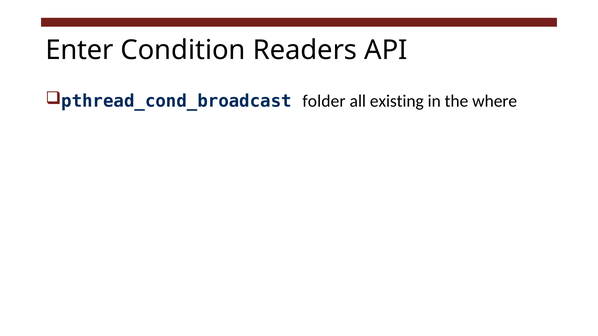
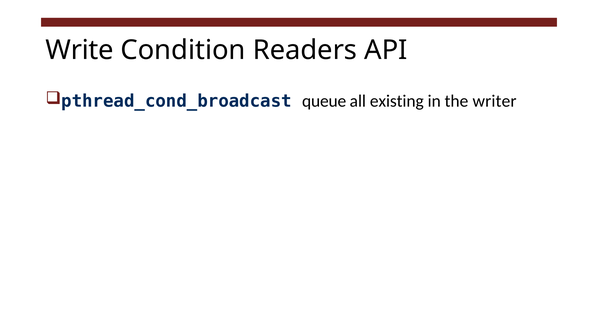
Enter: Enter -> Write (80, 50)
folder: folder -> queue (324, 101)
where: where -> writer (495, 101)
